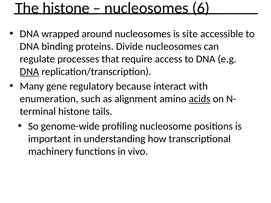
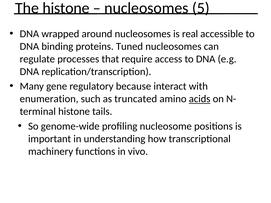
6: 6 -> 5 (201, 8)
site: site -> real (190, 34)
Divide: Divide -> Tuned (129, 46)
DNA underline: present -> none (29, 72)
alignment: alignment -> truncated (136, 99)
